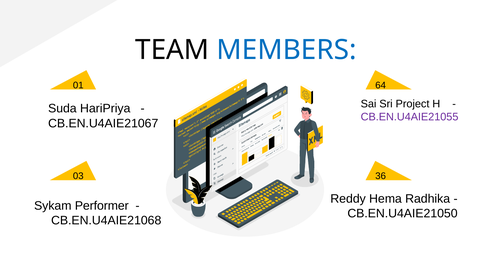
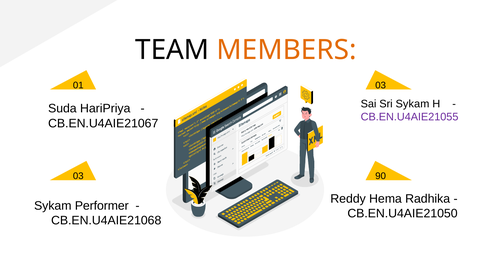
MEMBERS colour: blue -> orange (287, 50)
01 64: 64 -> 03 (381, 85)
Sri Project: Project -> Sykam (412, 104)
36: 36 -> 90 (381, 176)
